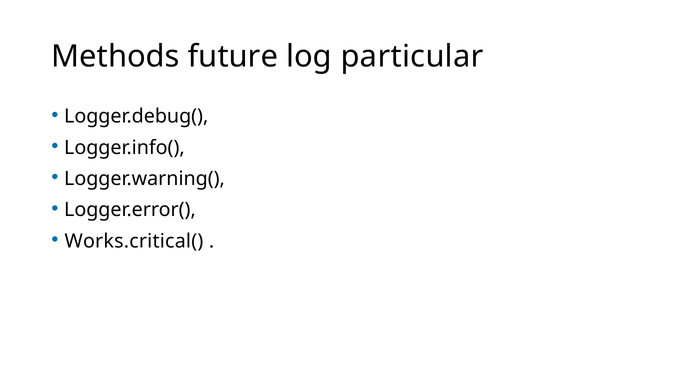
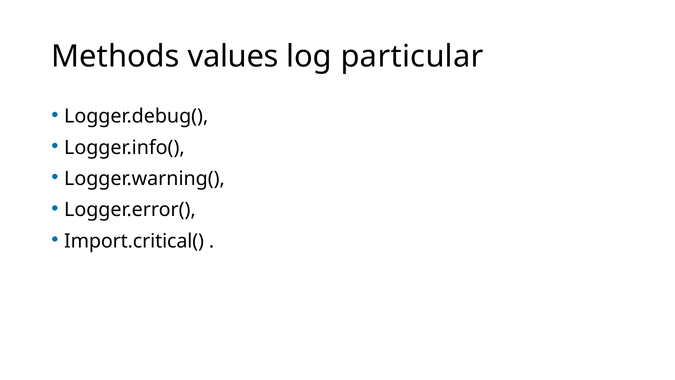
future: future -> values (233, 57)
Works.critical(: Works.critical( -> Import.critical( (134, 241)
